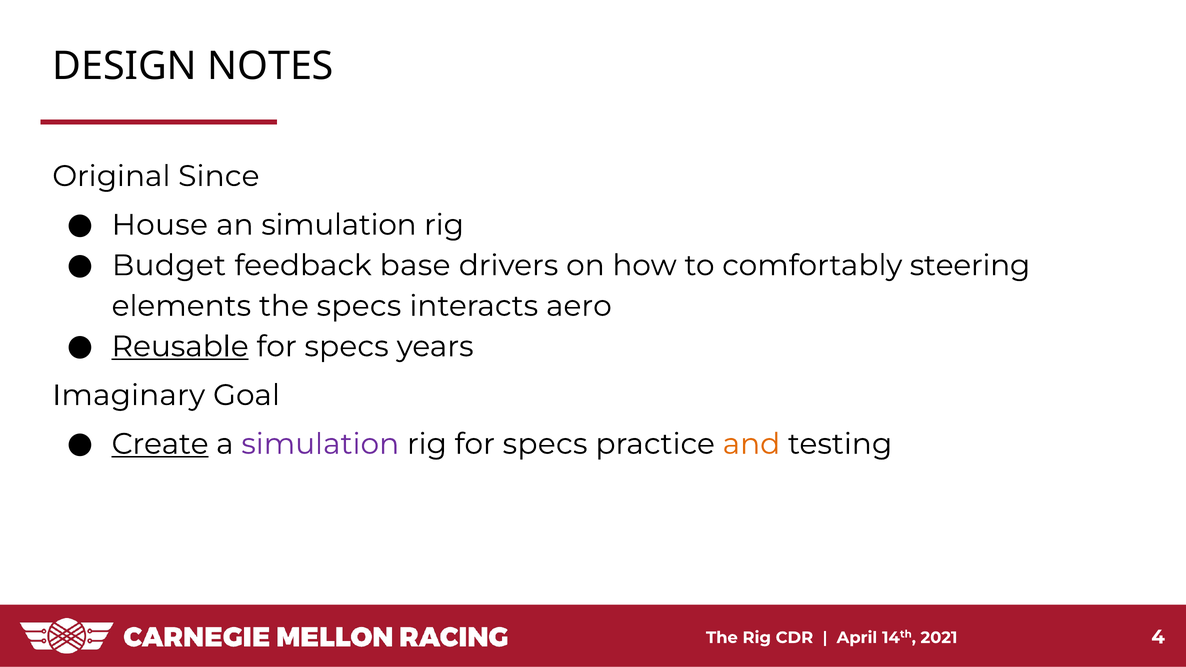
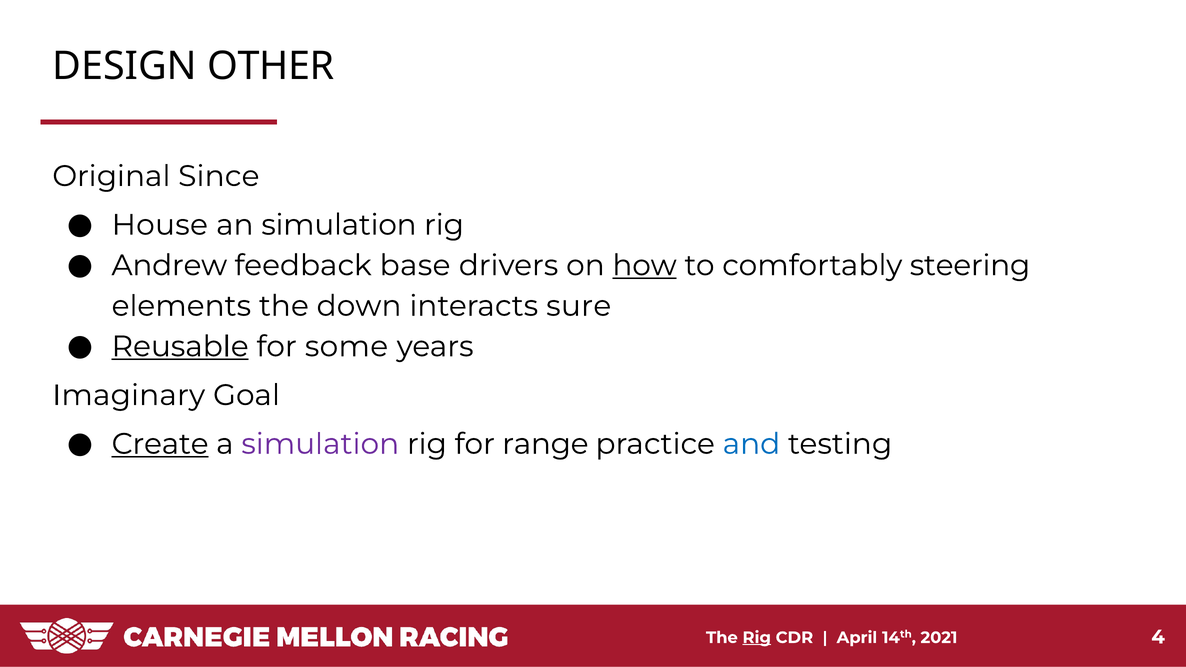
NOTES: NOTES -> OTHER (271, 66)
Budget: Budget -> Andrew (169, 266)
how underline: none -> present (645, 266)
the specs: specs -> down (359, 306)
aero: aero -> sure (579, 306)
specs: specs -> some (346, 347)
rig for specs: specs -> range (545, 444)
and colour: orange -> blue (751, 444)
Rig underline: none -> present (757, 638)
